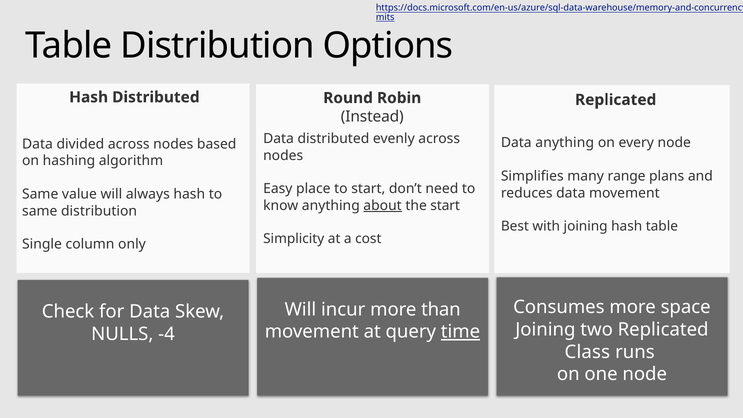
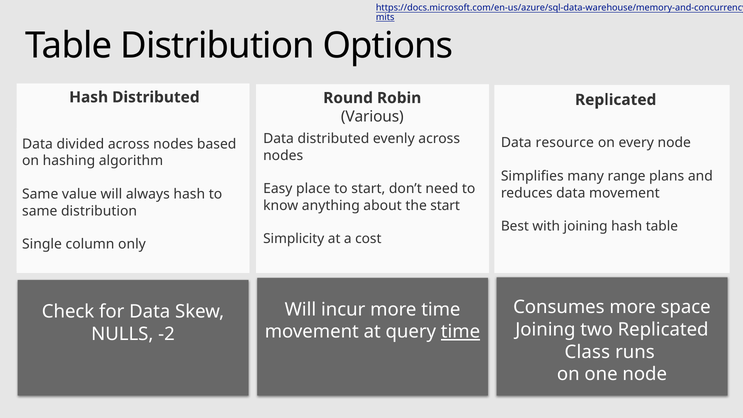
Instead: Instead -> Various (372, 117)
Data anything: anything -> resource (565, 143)
about underline: present -> none (383, 205)
more than: than -> time (441, 309)
-4: -4 -> -2 (167, 334)
